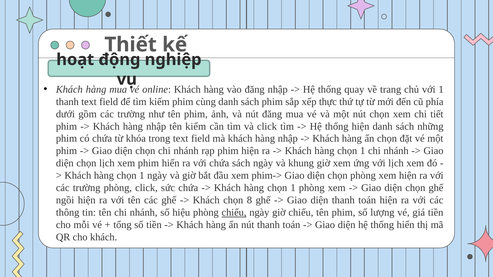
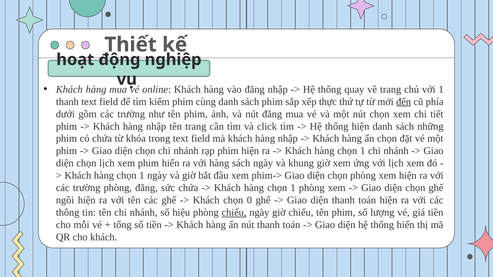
đến underline: none -> present (404, 102)
tên kiếm: kiếm -> trang (196, 126)
với chứa: chứa -> hàng (219, 163)
phòng click: click -> đăng (146, 188)
8: 8 -> 0 (249, 200)
